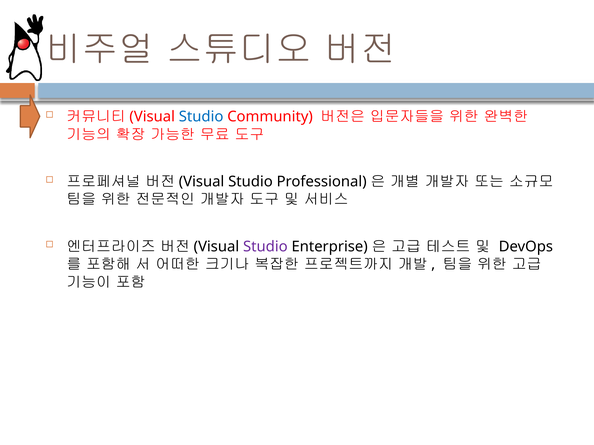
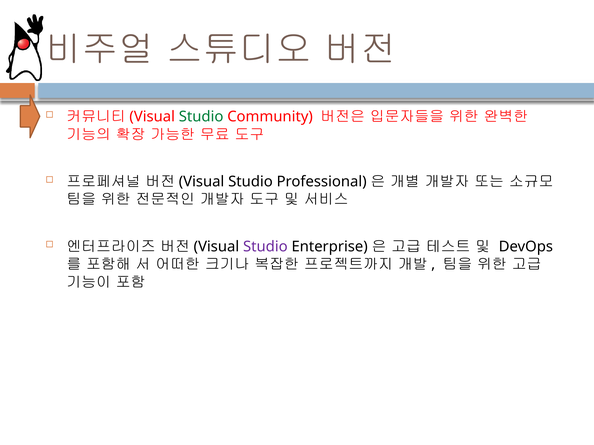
Studio colour: blue -> green (201, 117)
